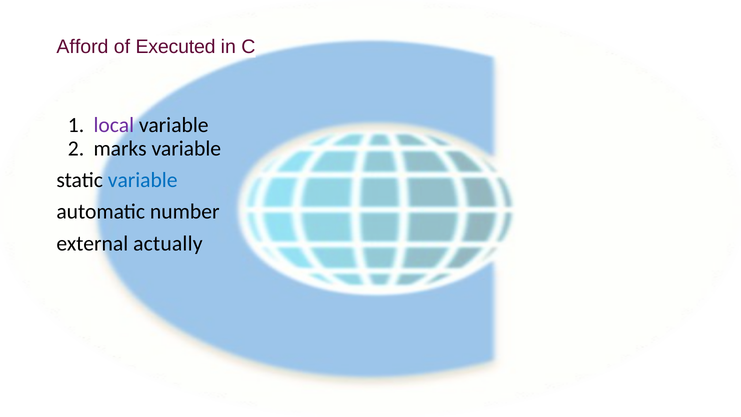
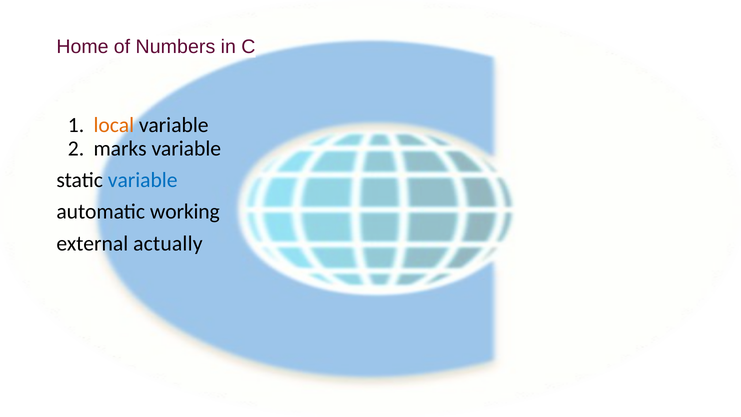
Afford: Afford -> Home (82, 47)
Executed: Executed -> Numbers (175, 47)
local colour: purple -> orange (114, 125)
number: number -> working (185, 212)
